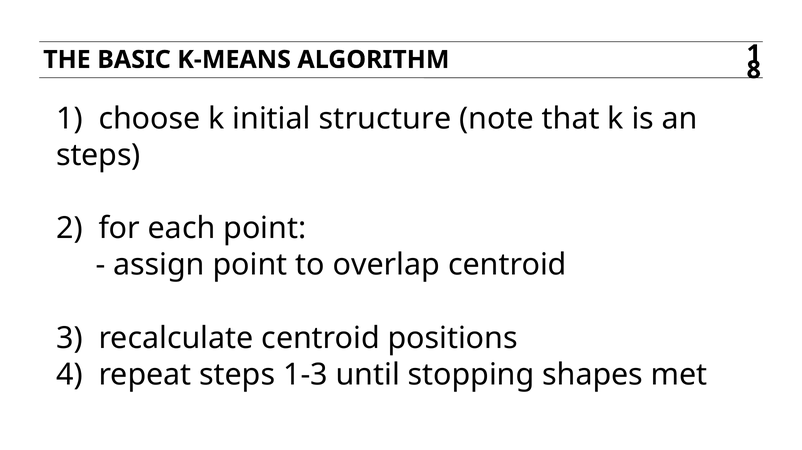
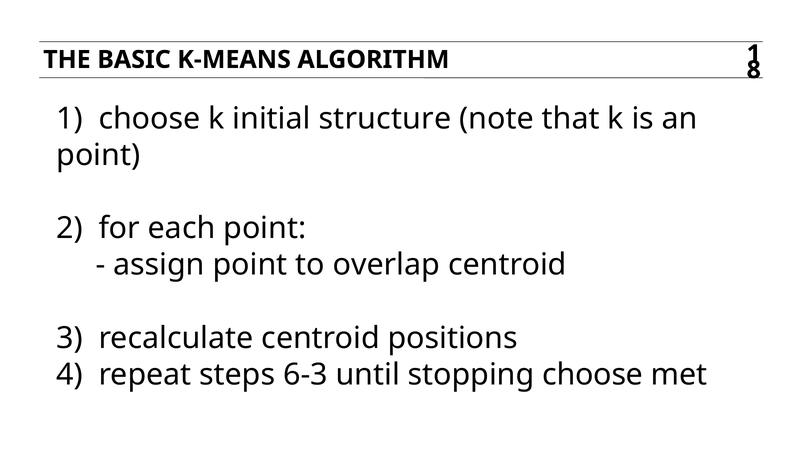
steps: steps -> point (98, 155)
1-3: 1-3 -> 6-3 (305, 375)
stopping shapes: shapes -> choose (593, 375)
